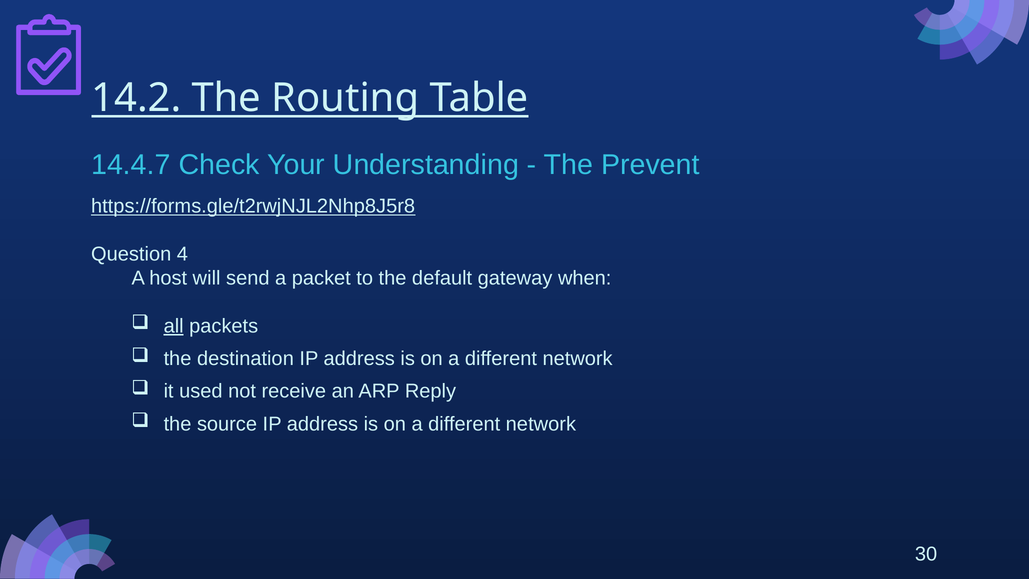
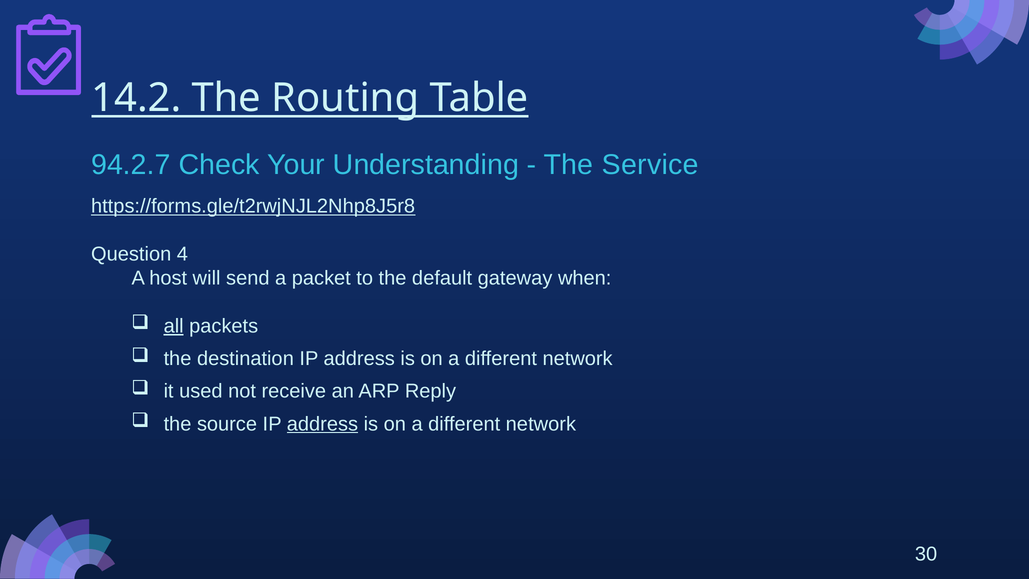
14.4.7: 14.4.7 -> 94.2.7 (131, 165)
Prevent: Prevent -> Service (650, 165)
address underline: none -> present (322, 424)
